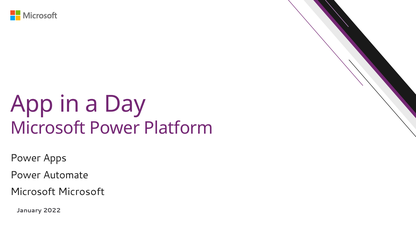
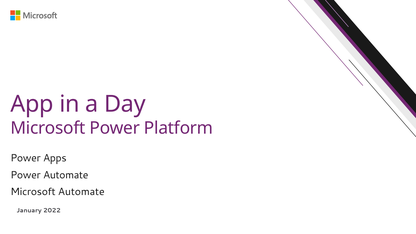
Microsoft Microsoft: Microsoft -> Automate (81, 192)
